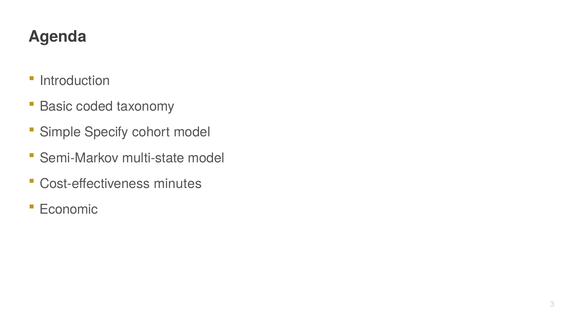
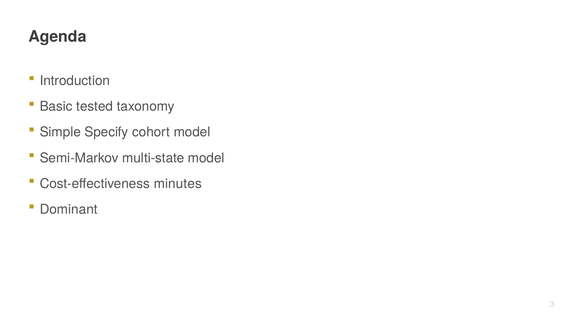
coded: coded -> tested (95, 106)
Economic: Economic -> Dominant (69, 209)
